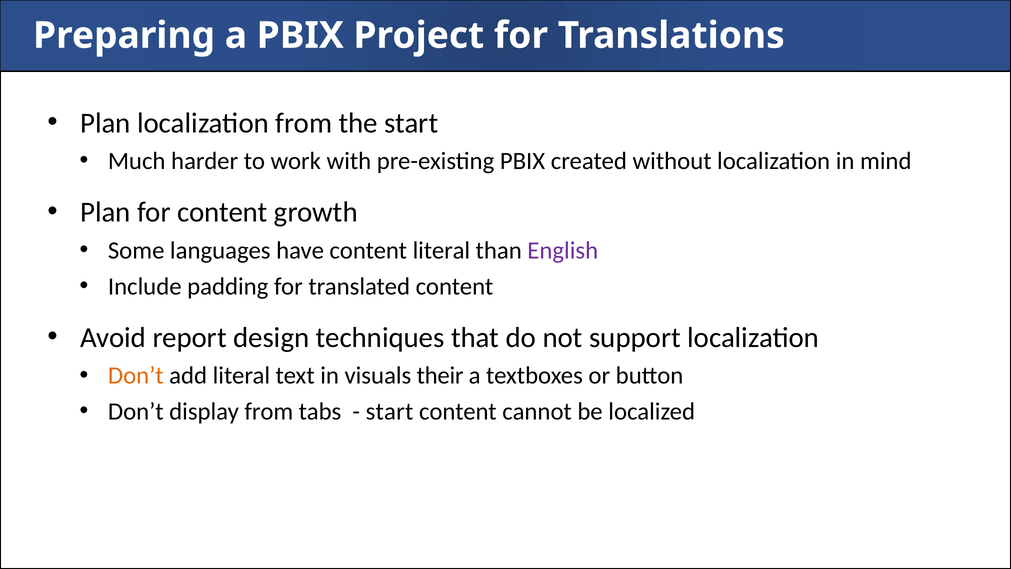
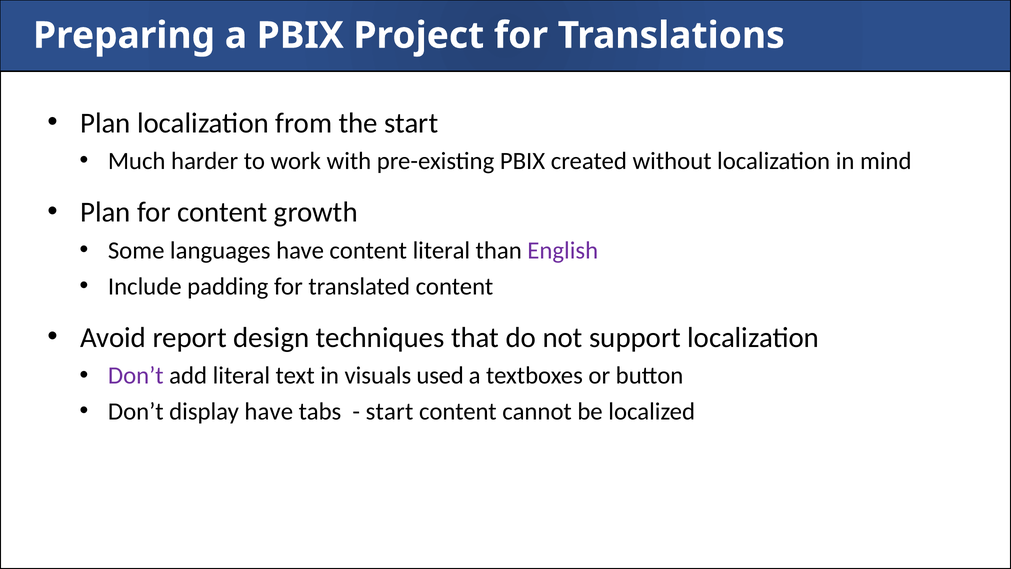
Don’t colour: orange -> purple (136, 375)
their: their -> used (440, 375)
display from: from -> have (269, 411)
